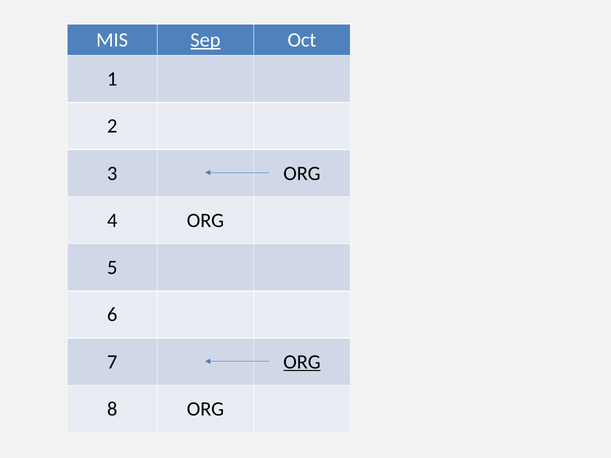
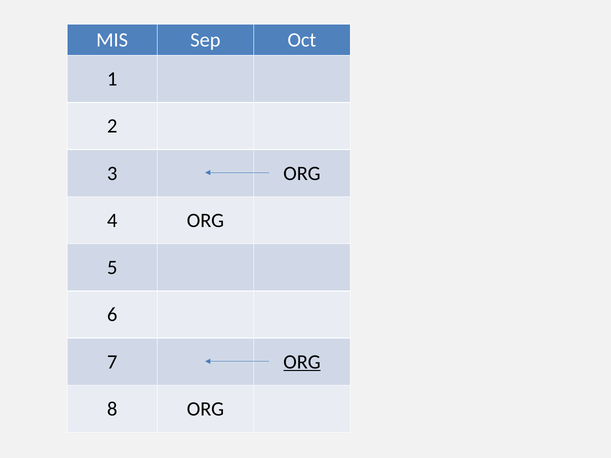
Sep underline: present -> none (205, 40)
